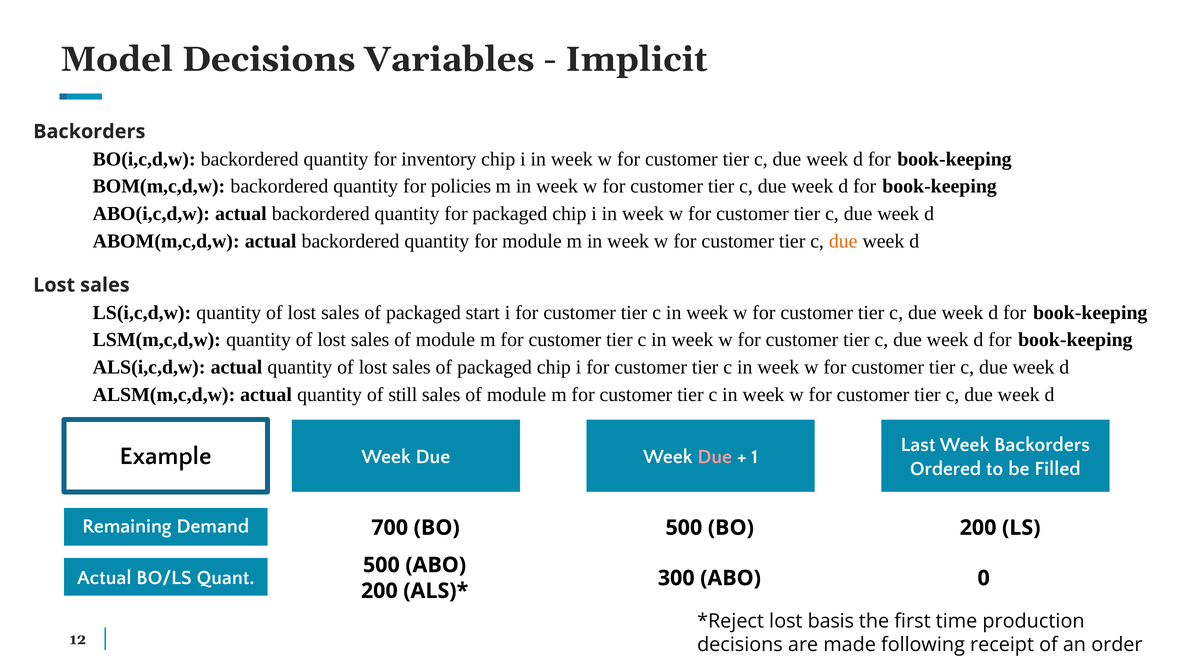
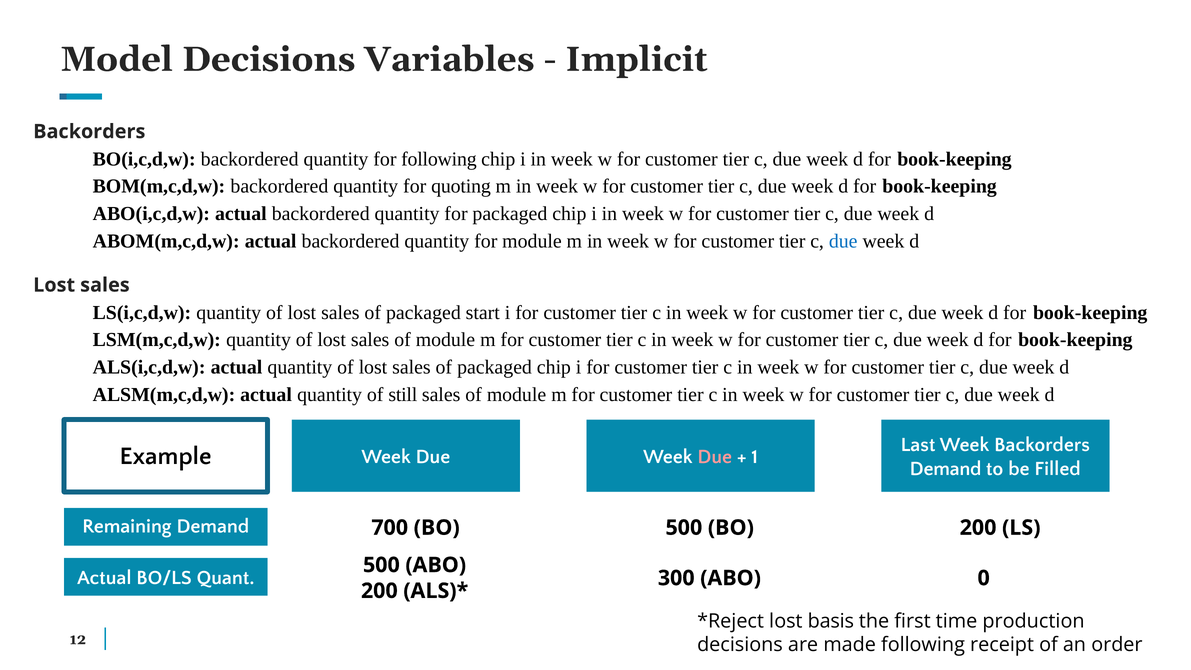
for inventory: inventory -> following (439, 159)
policies: policies -> quoting (461, 186)
due colour: orange -> blue (843, 241)
Ordered: Ordered -> Demand (946, 469)
